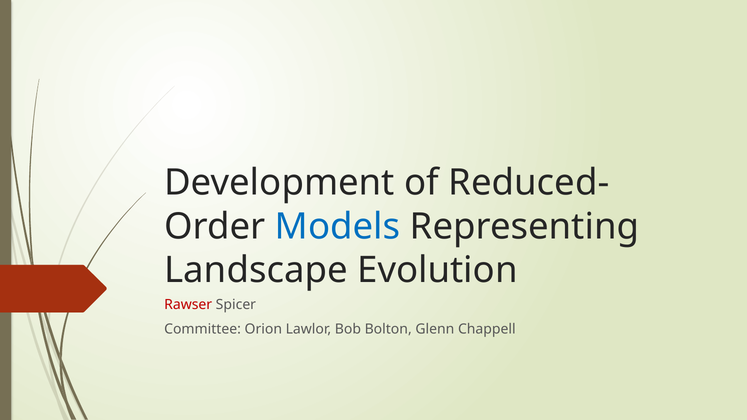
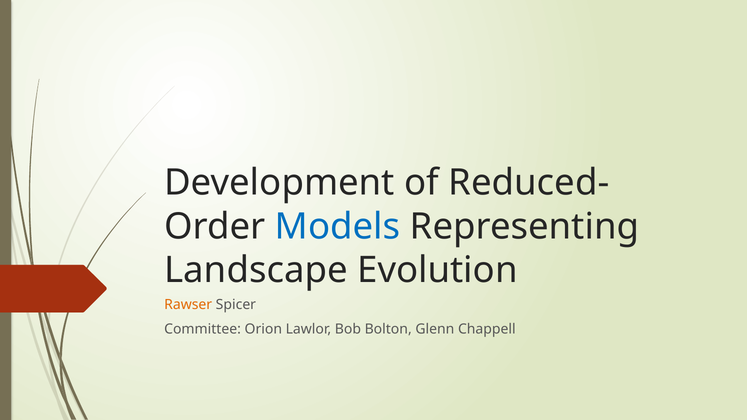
Rawser colour: red -> orange (188, 305)
